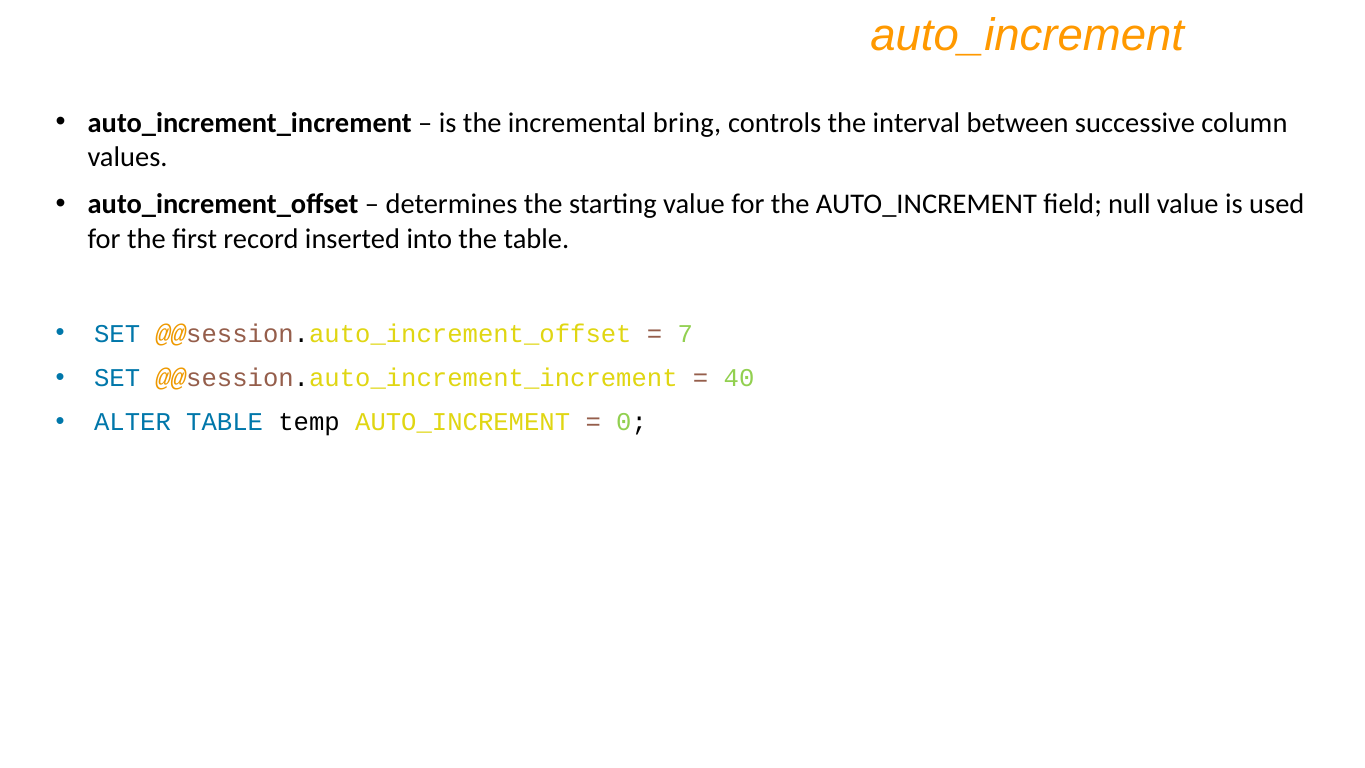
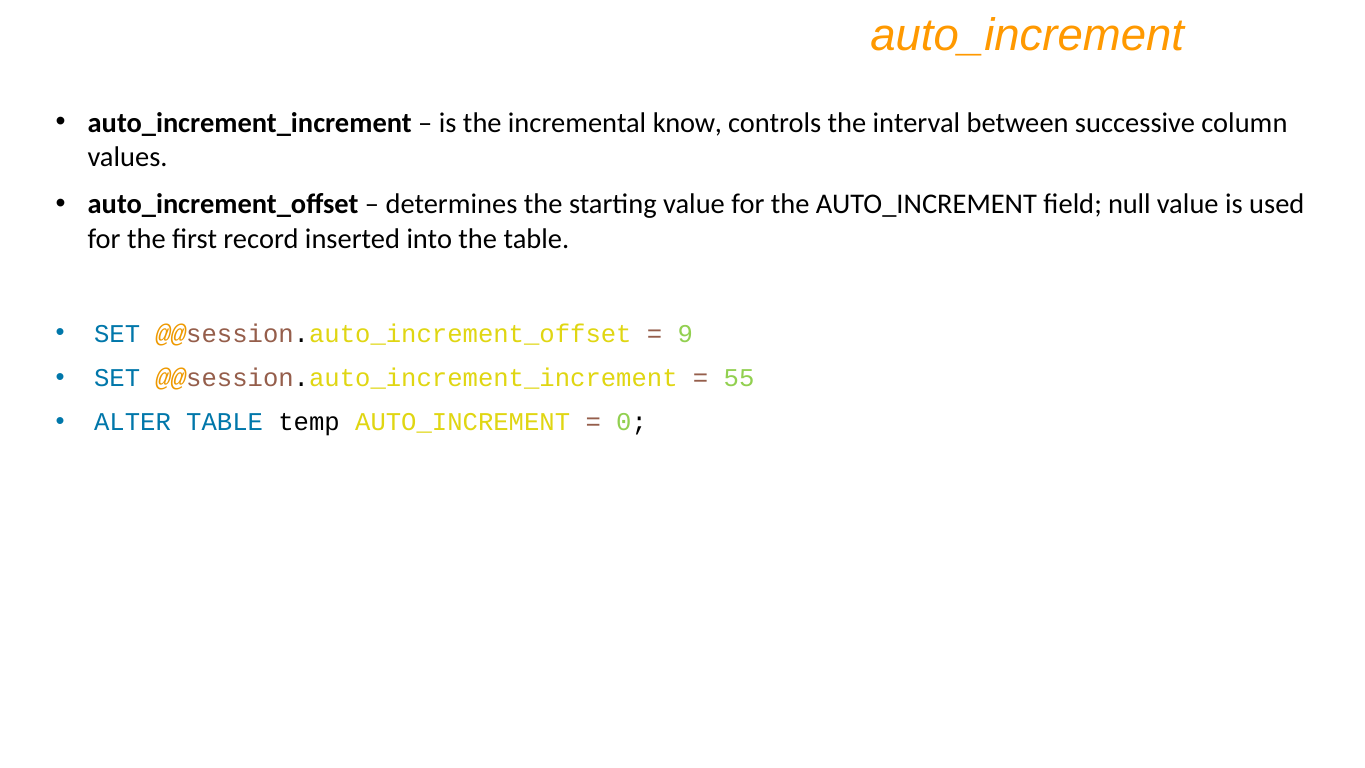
bring: bring -> know (687, 123)
7: 7 -> 9 (685, 333)
40: 40 -> 55 (739, 378)
